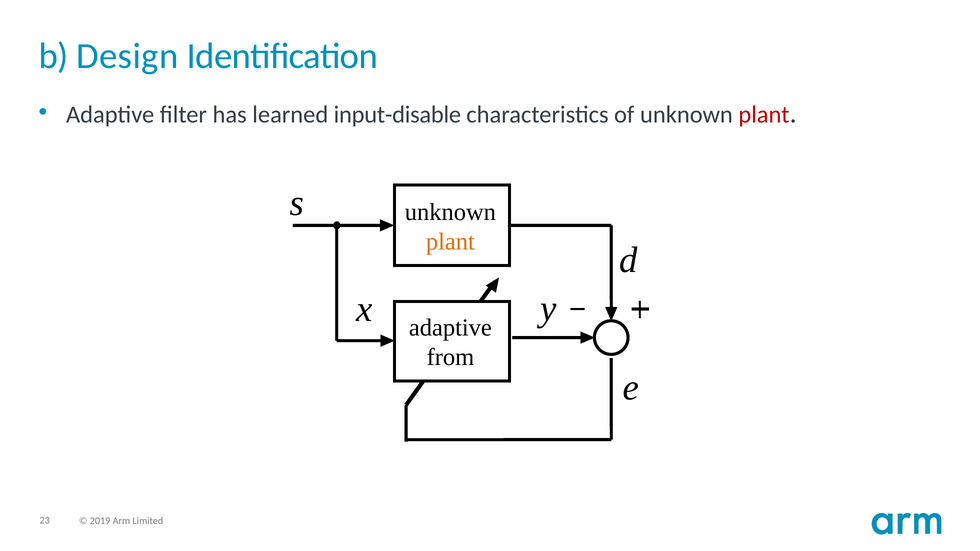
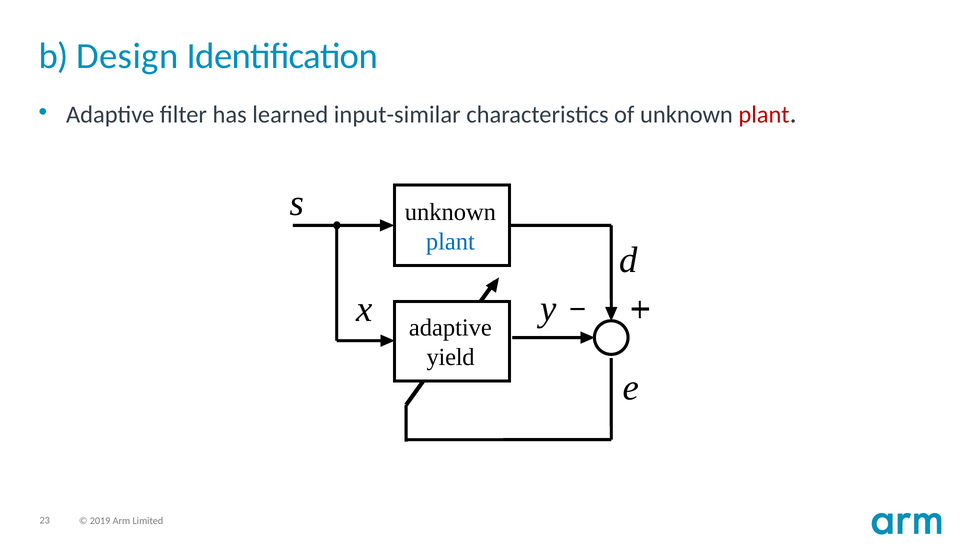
input-disable: input-disable -> input-similar (397, 115)
plant colour: orange -> blue (450, 242)
from: from -> yield (451, 357)
